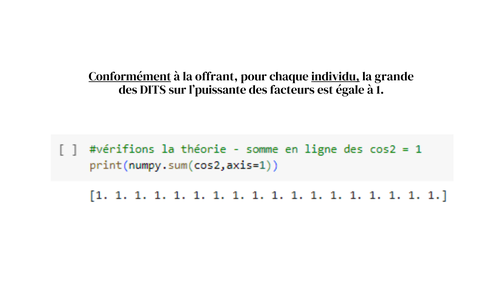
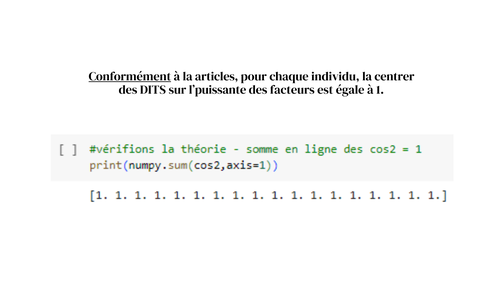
offrant: offrant -> articles (217, 76)
individu underline: present -> none (335, 76)
grande: grande -> centrer (394, 76)
